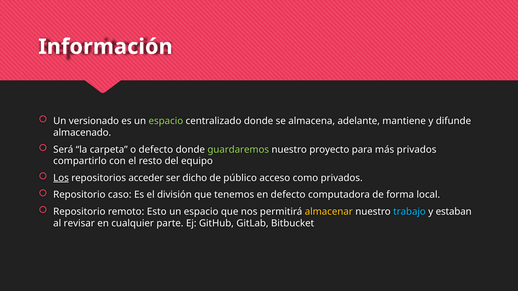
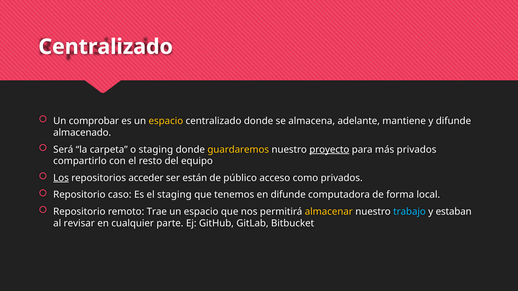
Información: Información -> Centralizado (106, 47)
versionado: versionado -> comprobar (94, 121)
espacio colour: light green -> yellow (166, 121)
o defecto: defecto -> staging (156, 150)
guardaremos colour: light green -> yellow (238, 150)
proyecto underline: none -> present (329, 150)
dicho: dicho -> están (195, 178)
el división: división -> staging (174, 195)
en defecto: defecto -> difunde (288, 195)
Esto: Esto -> Trae (157, 212)
